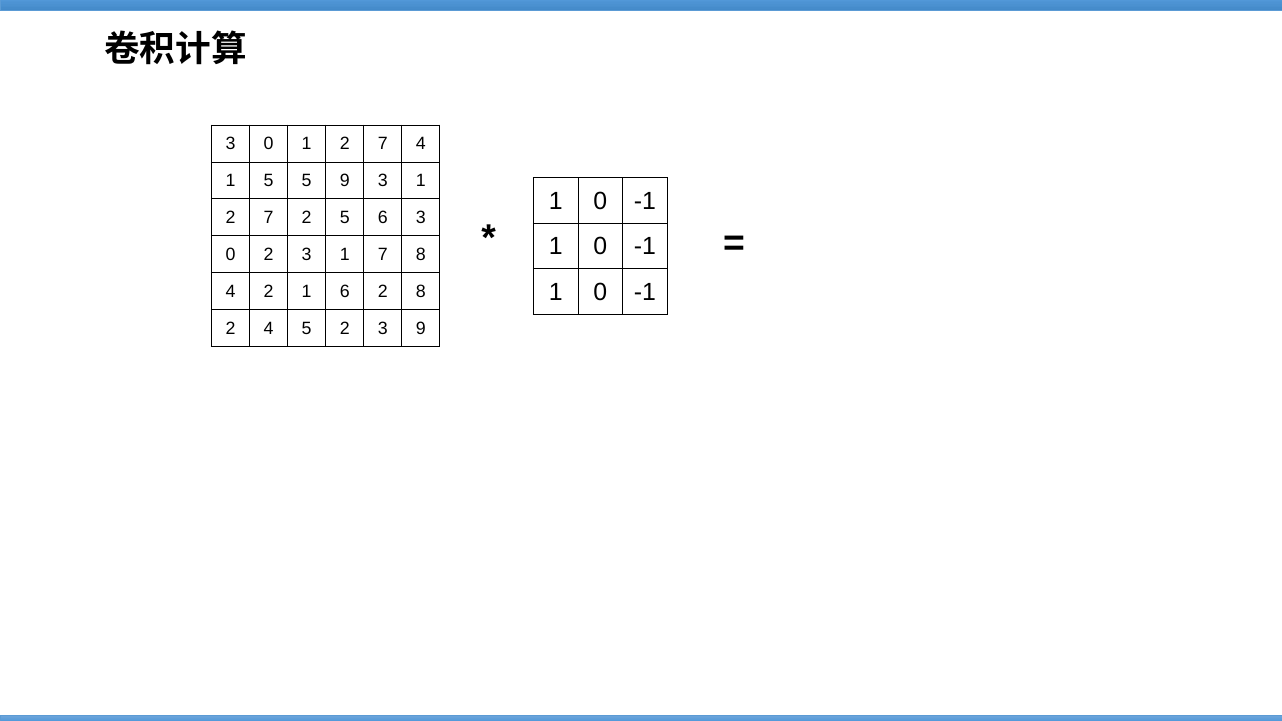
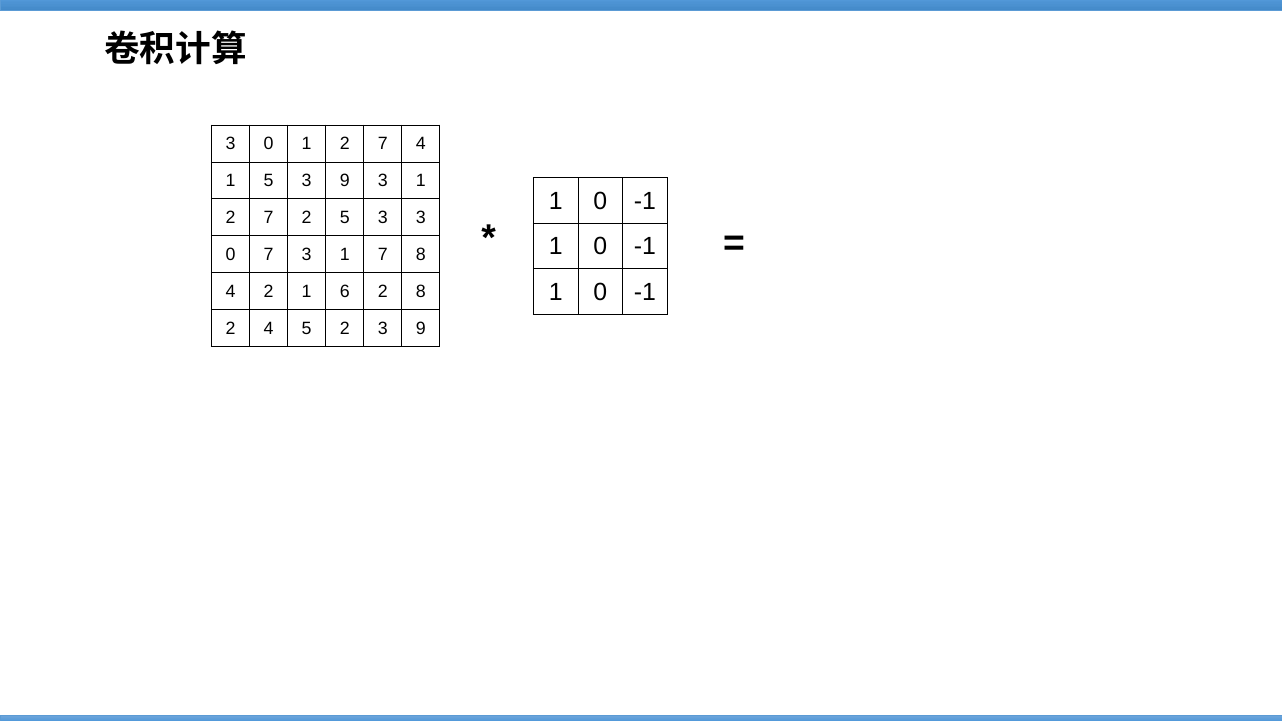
1 5 5: 5 -> 3 (307, 181)
2 5 6: 6 -> 3 (383, 218)
0 2: 2 -> 7 (269, 255)
